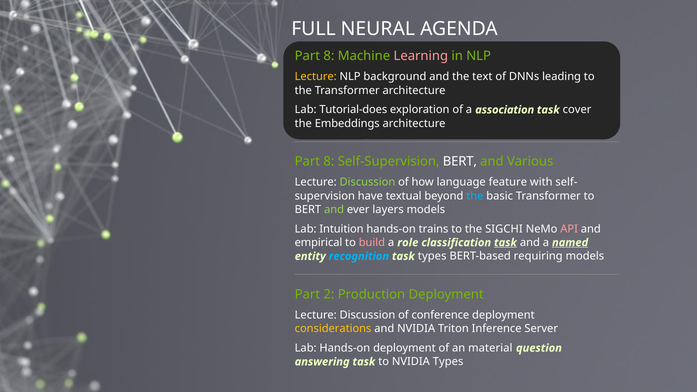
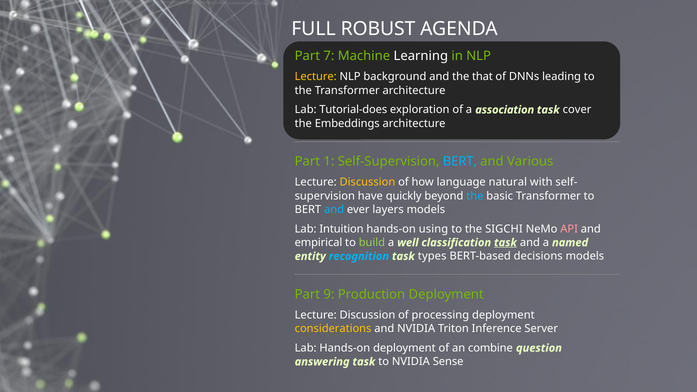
NEURAL: NEURAL -> ROBUST (378, 29)
8: 8 -> 7 (329, 56)
Learning colour: pink -> white (421, 56)
text: text -> that (482, 77)
8: 8 -> 1 (329, 162)
BERT colour: white -> light blue (460, 162)
Discussion colour: light green -> yellow (367, 182)
feature: feature -> natural (508, 182)
textual: textual -> quickly (404, 196)
and colour: light green -> light blue (334, 210)
trains: trains -> using (433, 229)
build colour: pink -> light green (372, 243)
role: role -> well (408, 243)
named underline: present -> none (570, 243)
requiring: requiring -> decisions (538, 256)
Part 2: 2 -> 9 (329, 294)
conference: conference -> processing (440, 315)
material: material -> combine (490, 348)
NVIDIA Types: Types -> Sense (448, 362)
